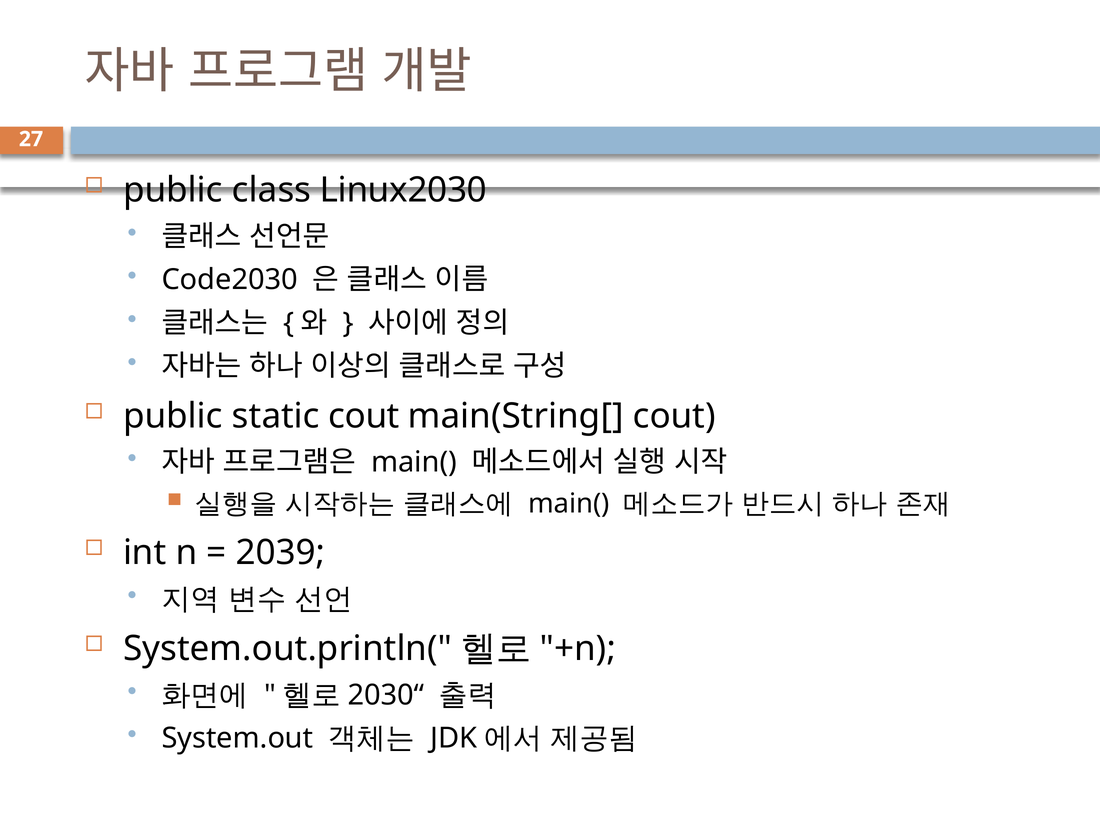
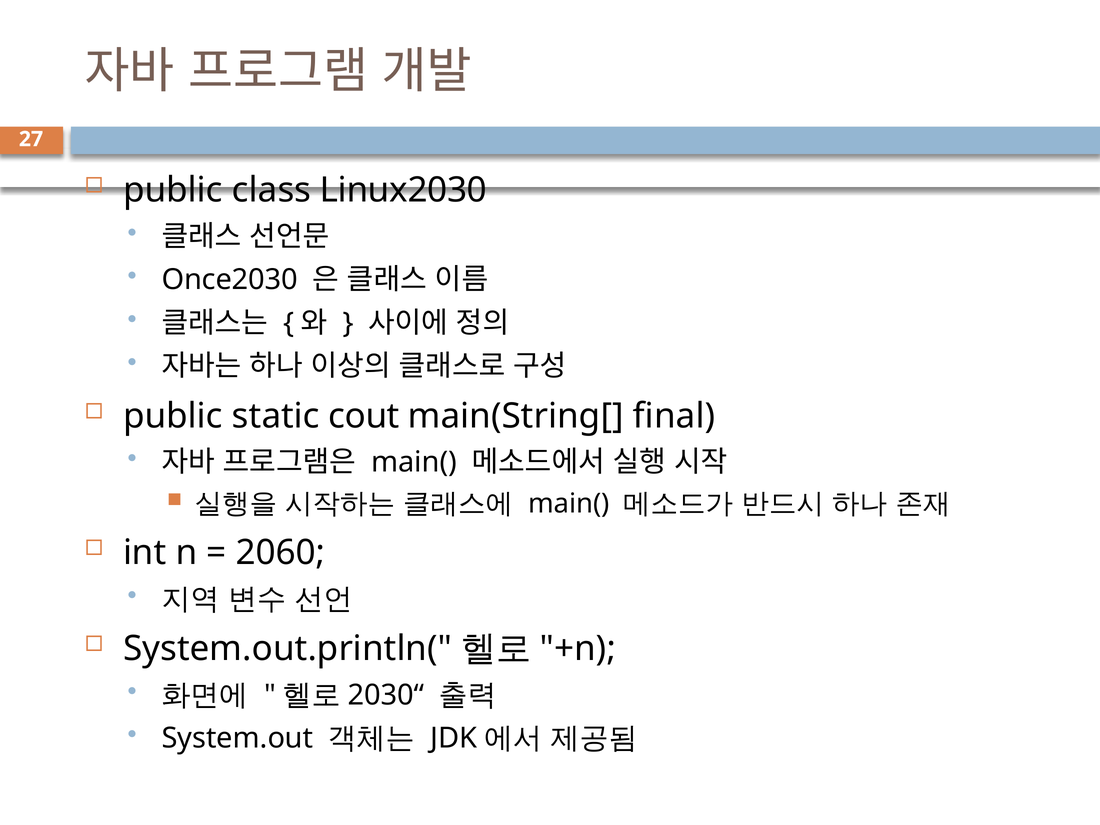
Code2030: Code2030 -> Once2030 (230, 280)
main(String[ cout: cout -> final (674, 416)
2039: 2039 -> 2060 (280, 553)
